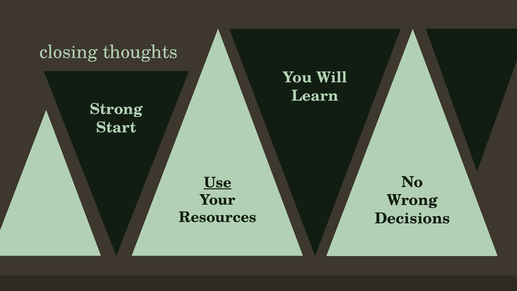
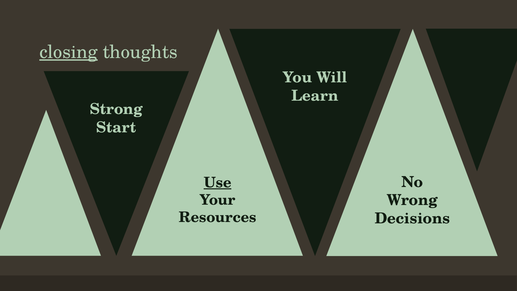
closing underline: none -> present (69, 52)
